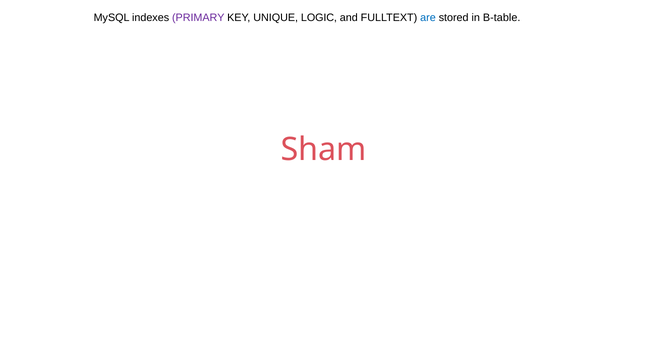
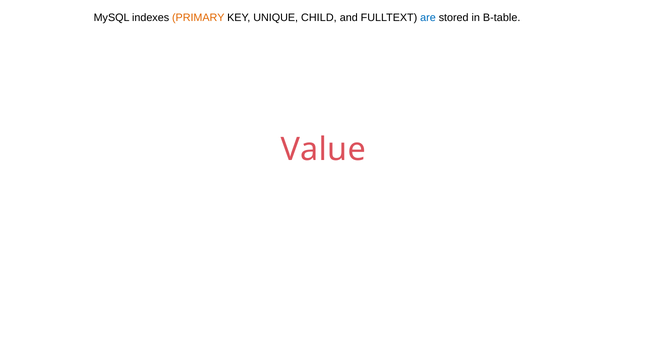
PRIMARY colour: purple -> orange (198, 18)
LOGIC: LOGIC -> CHILD (319, 18)
Sham: Sham -> Value (323, 149)
